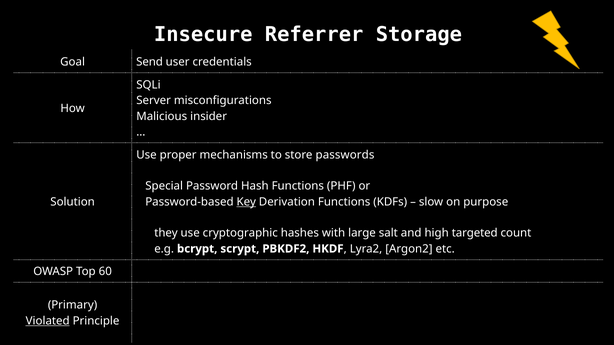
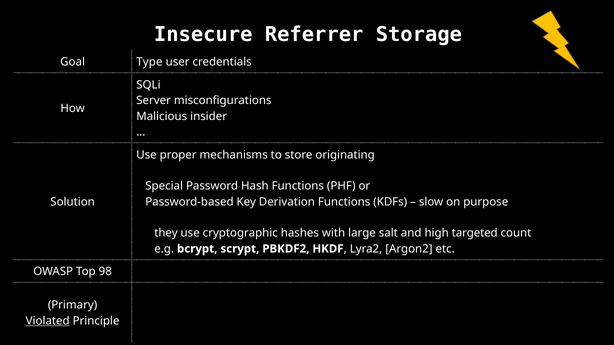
Send: Send -> Type (149, 62)
passwords: passwords -> originating (345, 155)
Key underline: present -> none (246, 202)
60: 60 -> 98 (105, 272)
